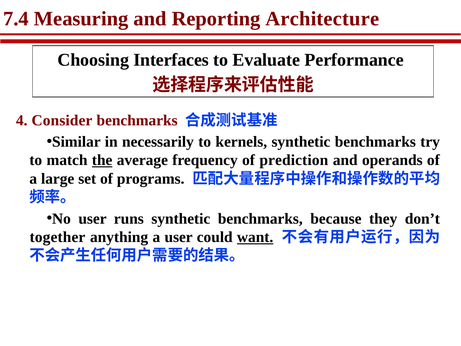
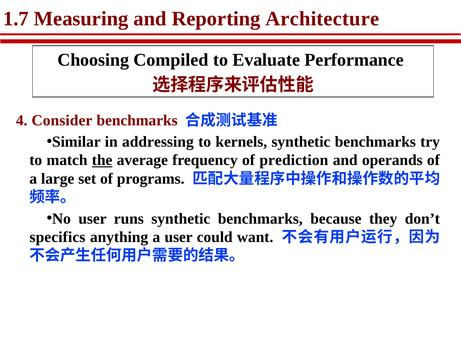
7.4: 7.4 -> 1.7 (16, 19)
Interfaces: Interfaces -> Compiled (171, 60)
necessarily: necessarily -> addressing (158, 142)
together: together -> specifics (57, 237)
want underline: present -> none (255, 237)
